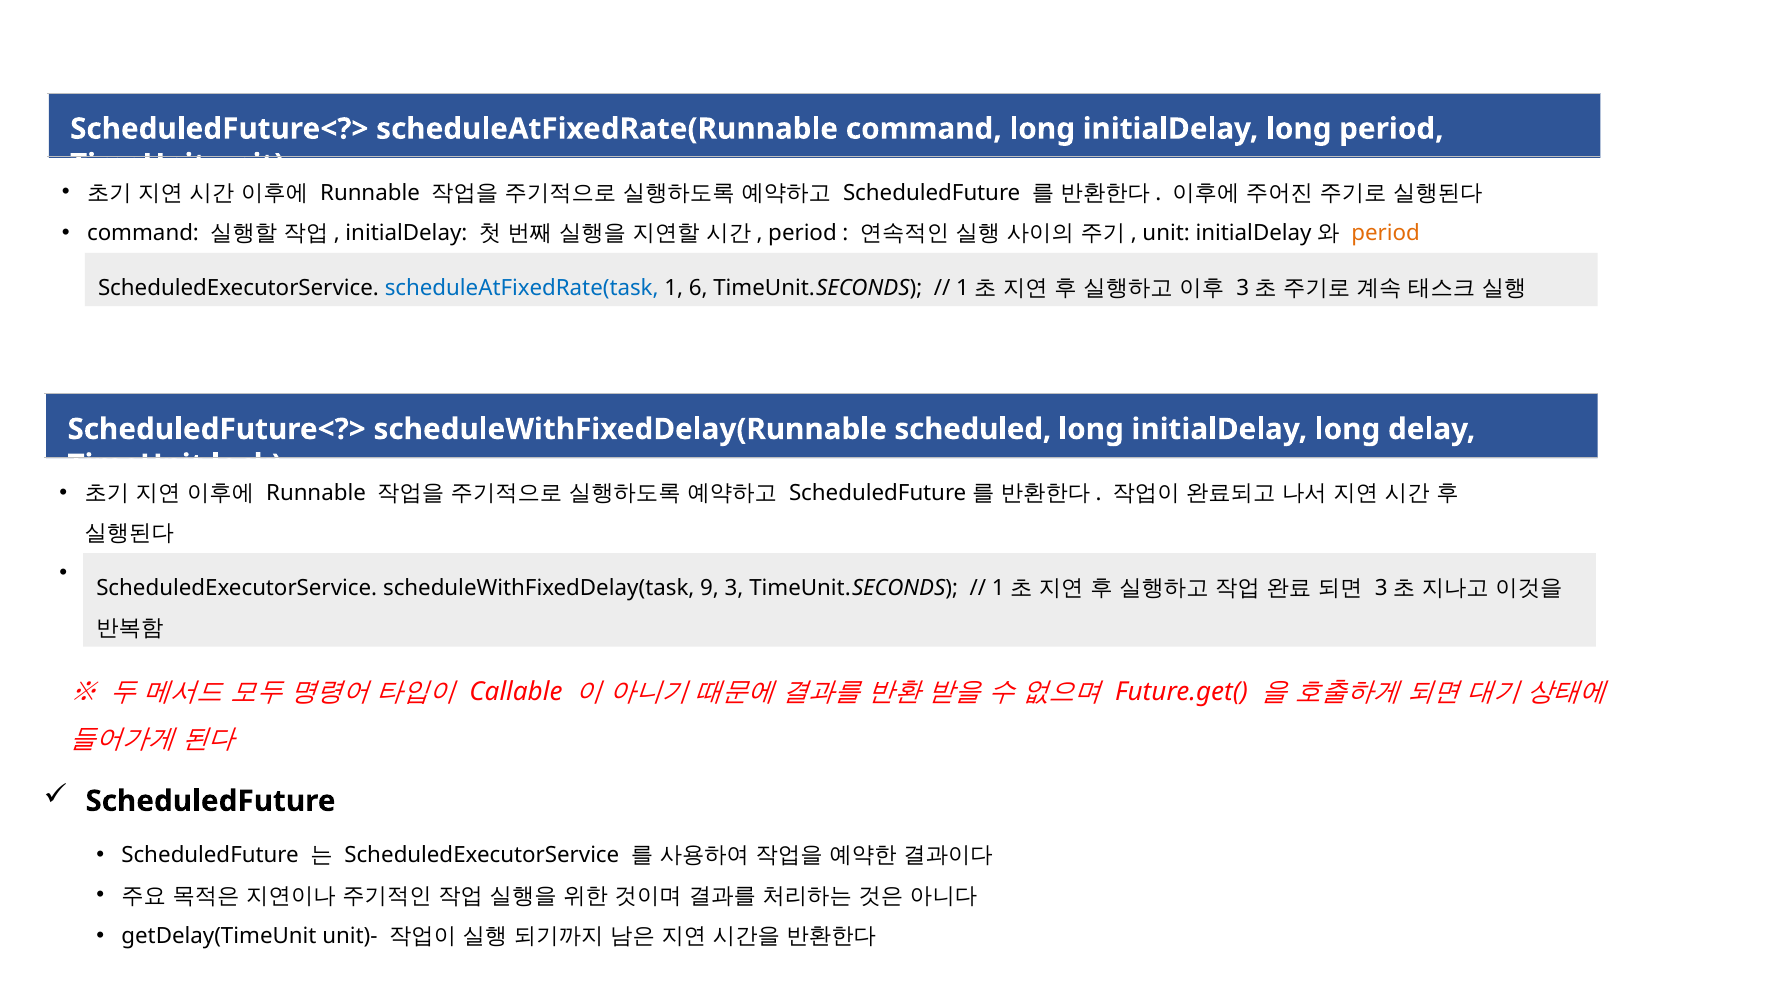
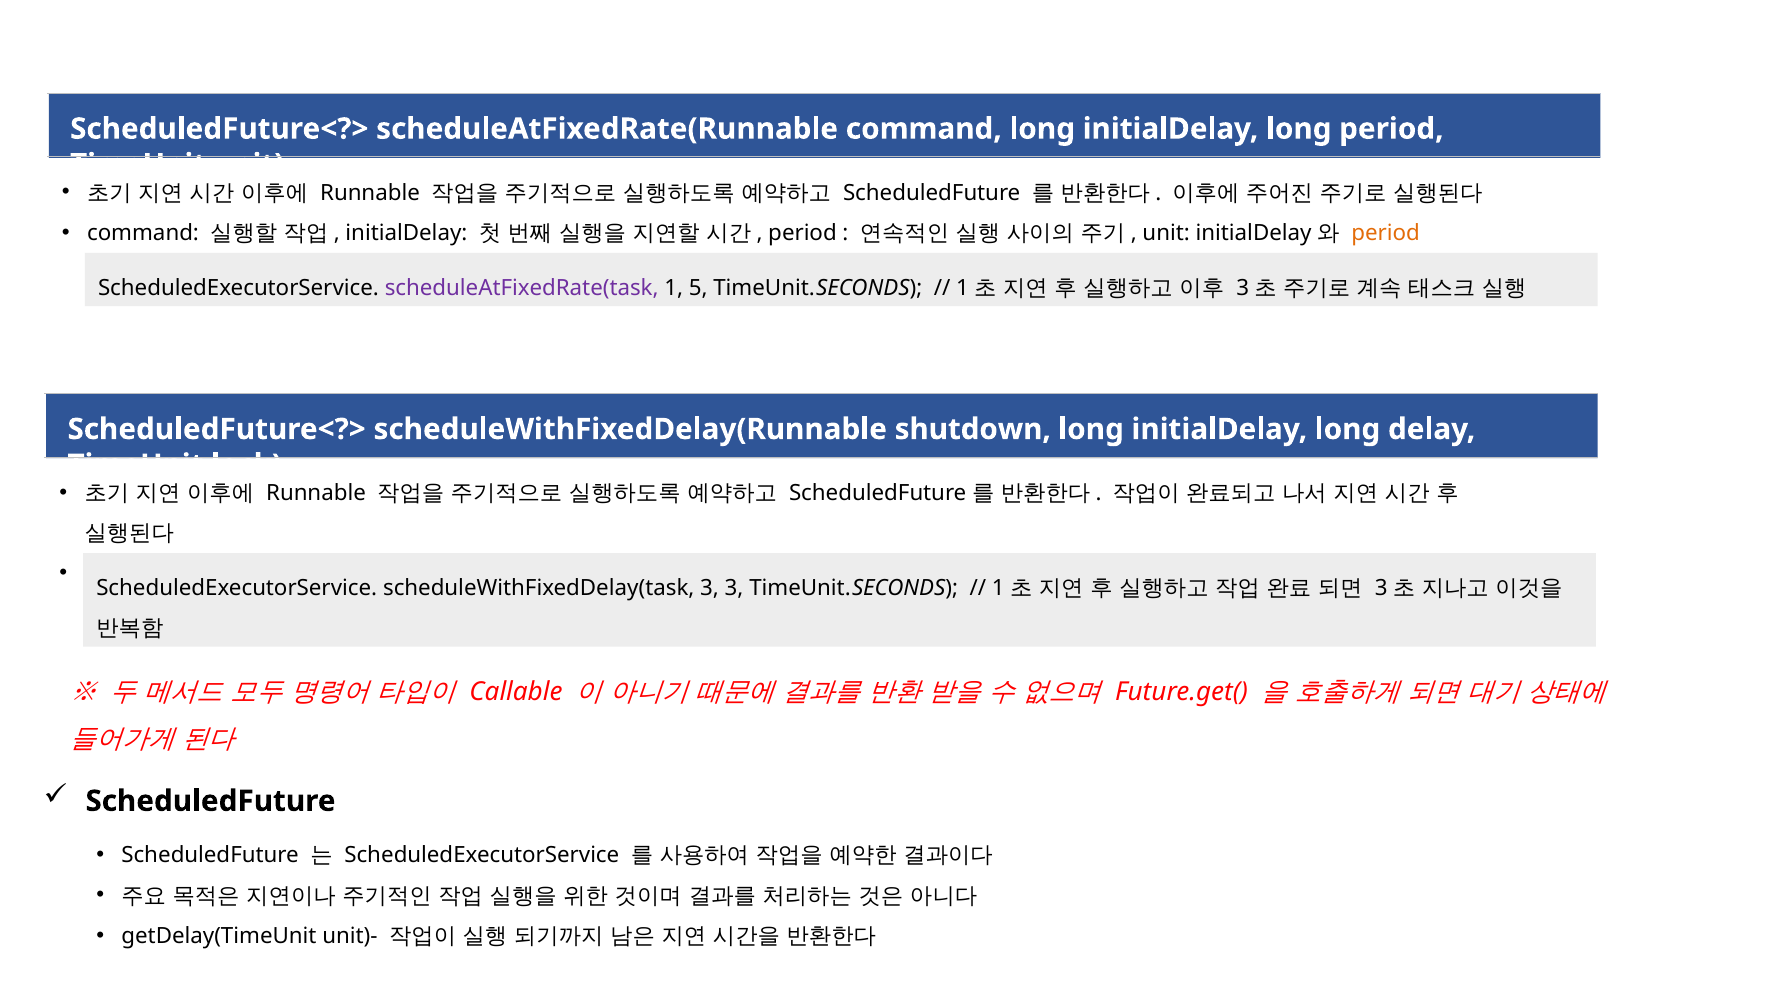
scheduleAtFixedRate(task colour: blue -> purple (522, 288)
6: 6 -> 5 (698, 288)
scheduled: scheduled -> shutdown (973, 429)
scheduleWithFixedDelay(task 9: 9 -> 3 (710, 588)
